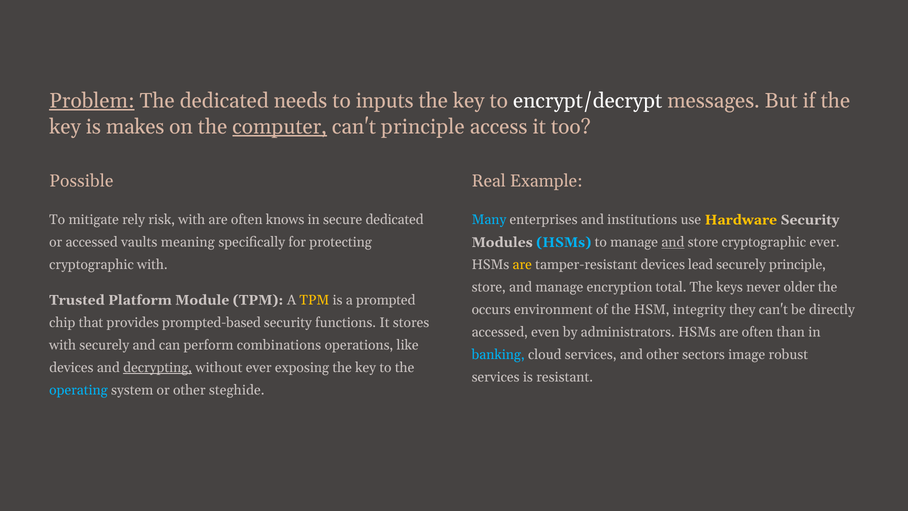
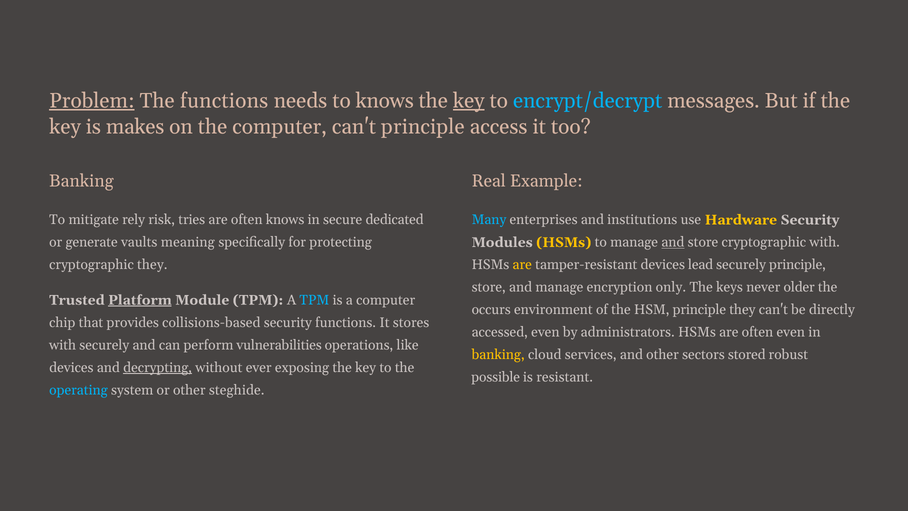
The dedicated: dedicated -> functions (224, 101)
to inputs: inputs -> knows (385, 101)
key underline: none -> present (469, 101)
encrypt/decrypt colour: white -> light blue (588, 101)
computer underline: present -> none (280, 127)
Possible: Possible -> Banking (81, 181)
risk with: with -> tries (192, 220)
HSMs colour: light blue -> yellow (564, 242)
cryptographic ever: ever -> with (825, 242)
or accessed: accessed -> generate (92, 242)
cryptographic with: with -> they (152, 265)
total: total -> only (671, 287)
Platform underline: none -> present (140, 300)
TPM colour: yellow -> light blue (314, 300)
a prompted: prompted -> computer (386, 300)
HSM integrity: integrity -> principle (699, 310)
prompted-based: prompted-based -> collisions-based (211, 322)
often than: than -> even (791, 332)
combinations: combinations -> vulnerabilities (279, 345)
banking colour: light blue -> yellow (498, 354)
image: image -> stored (747, 354)
services: services -> possible (496, 377)
